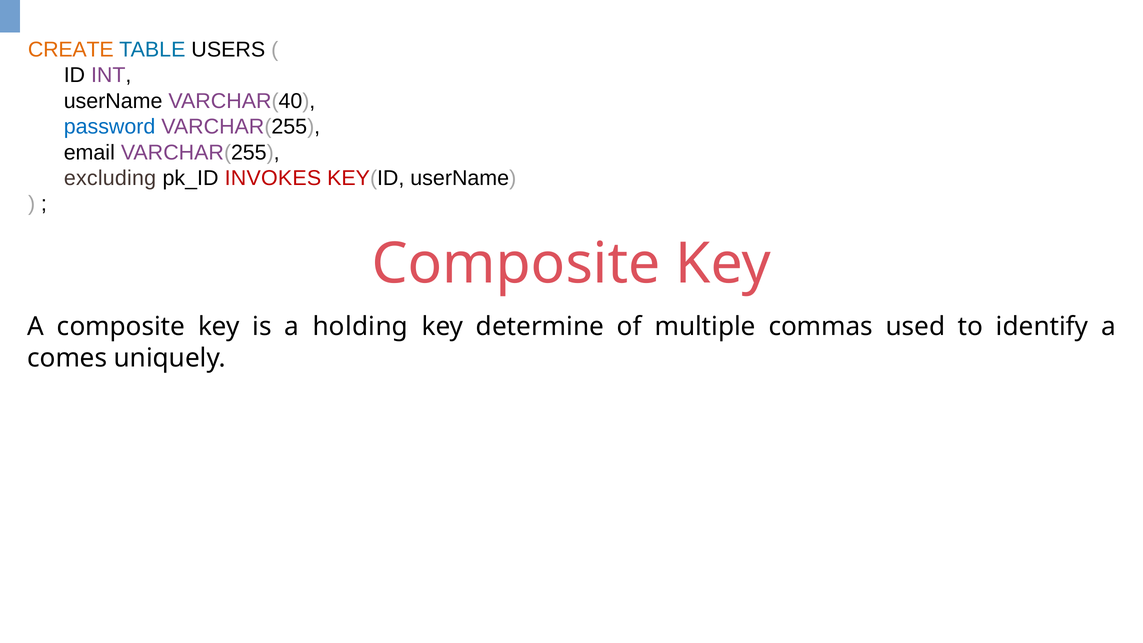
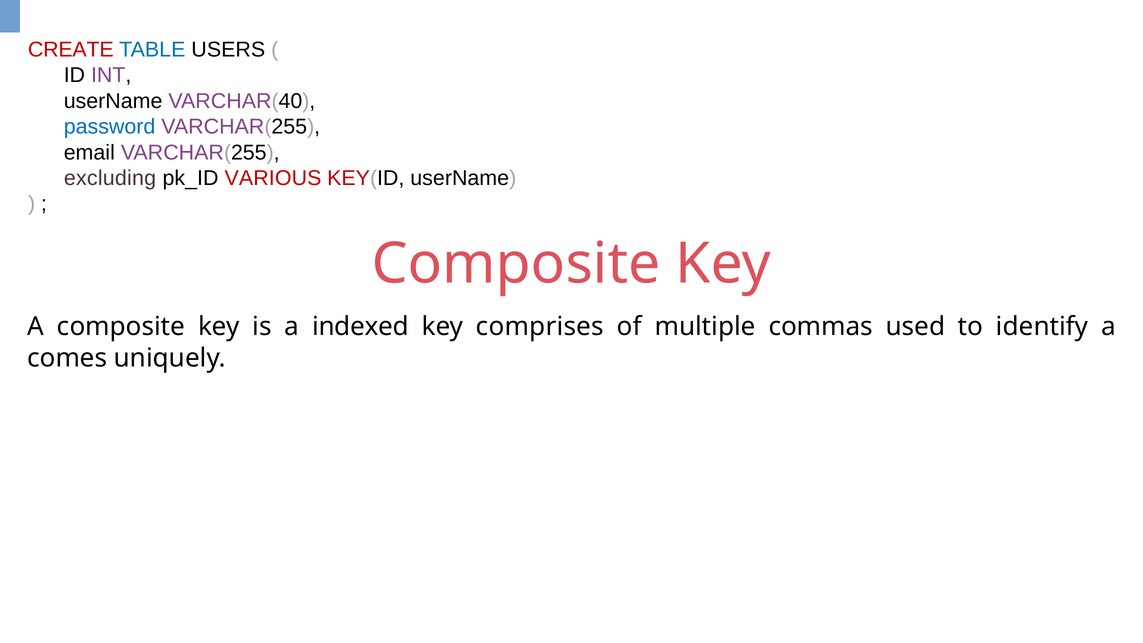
CREATE colour: orange -> red (71, 50)
INVOKES: INVOKES -> VARIOUS (273, 178)
holding: holding -> indexed (361, 327)
determine: determine -> comprises (540, 327)
